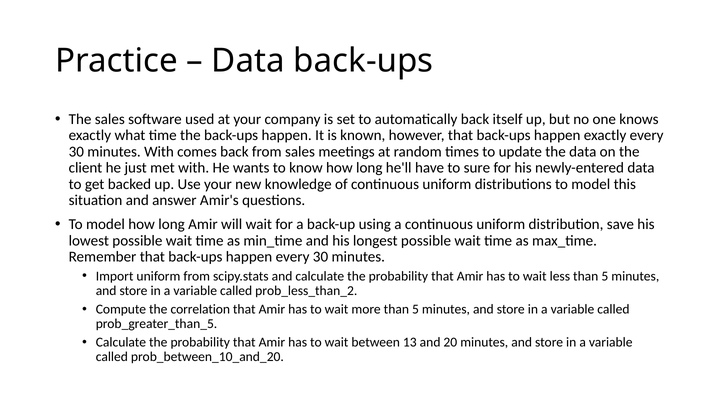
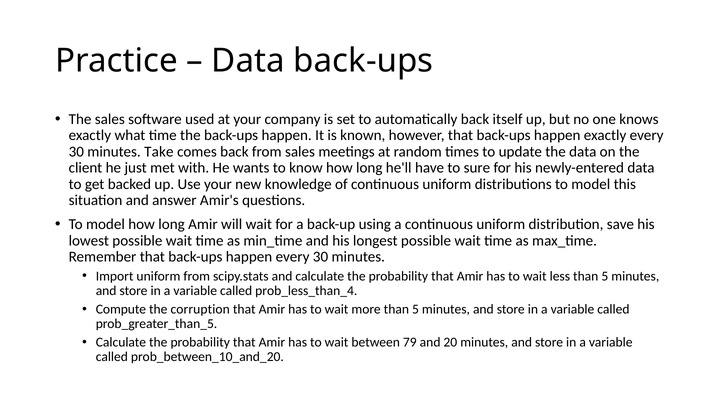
minutes With: With -> Take (159, 152)
prob_less_than_2: prob_less_than_2 -> prob_less_than_4 (306, 291)
correlation: correlation -> corruption (200, 309)
13: 13 -> 79 (410, 342)
